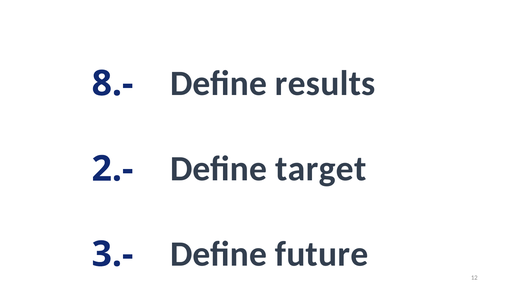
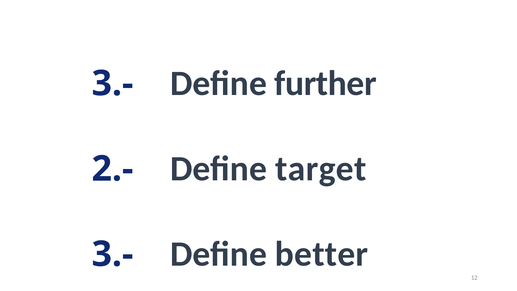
8.-: 8.- -> 3.- (112, 83)
results: results -> further (325, 83)
future: future -> better (322, 254)
